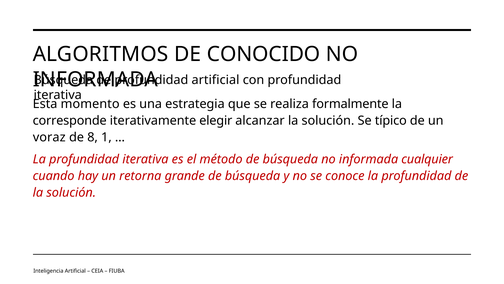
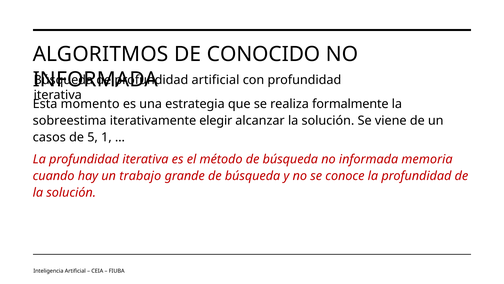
corresponde: corresponde -> sobreestima (70, 120)
típico: típico -> viene (391, 120)
voraz: voraz -> casos (49, 137)
8: 8 -> 5 (93, 137)
cualquier: cualquier -> memoria (427, 159)
retorna: retorna -> trabajo (140, 176)
